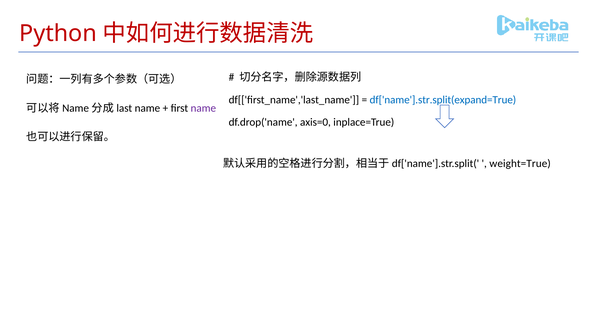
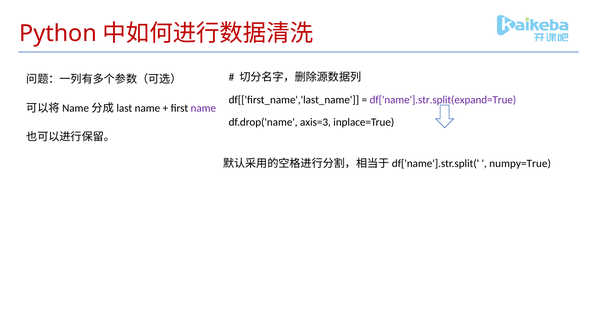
df['name'].str.split(expand=True colour: blue -> purple (443, 100)
axis=0: axis=0 -> axis=3 (315, 122)
weight=True: weight=True -> numpy=True (520, 163)
